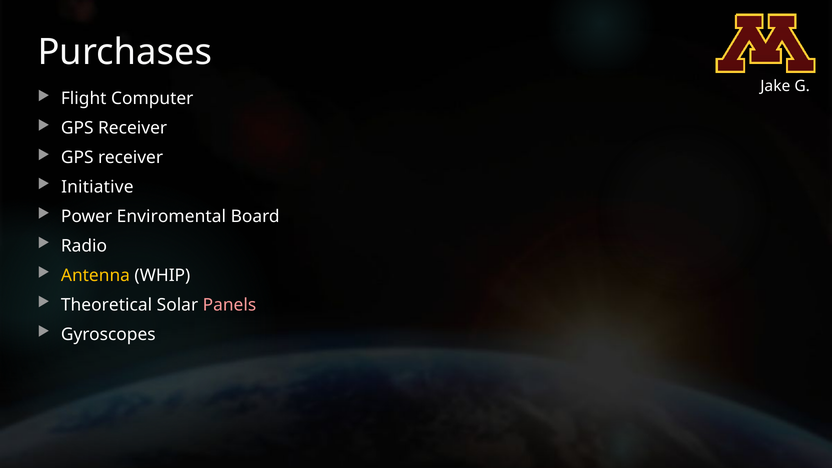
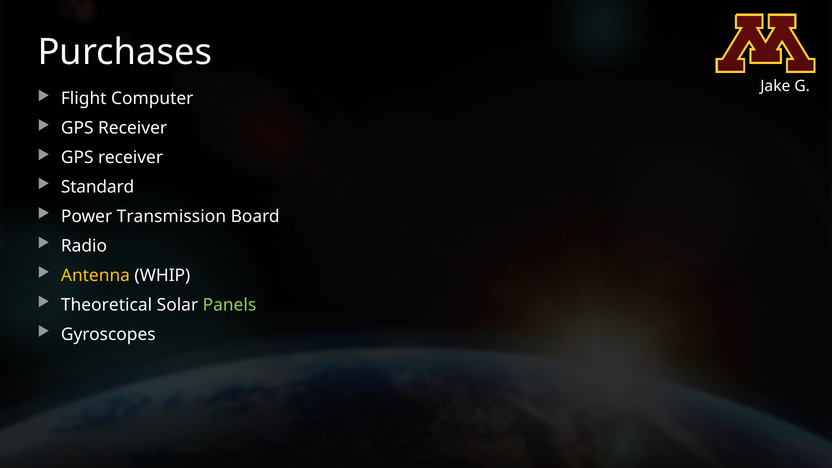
Initiative: Initiative -> Standard (98, 187)
Enviromental: Enviromental -> Transmission (171, 216)
Panels colour: pink -> light green (229, 305)
